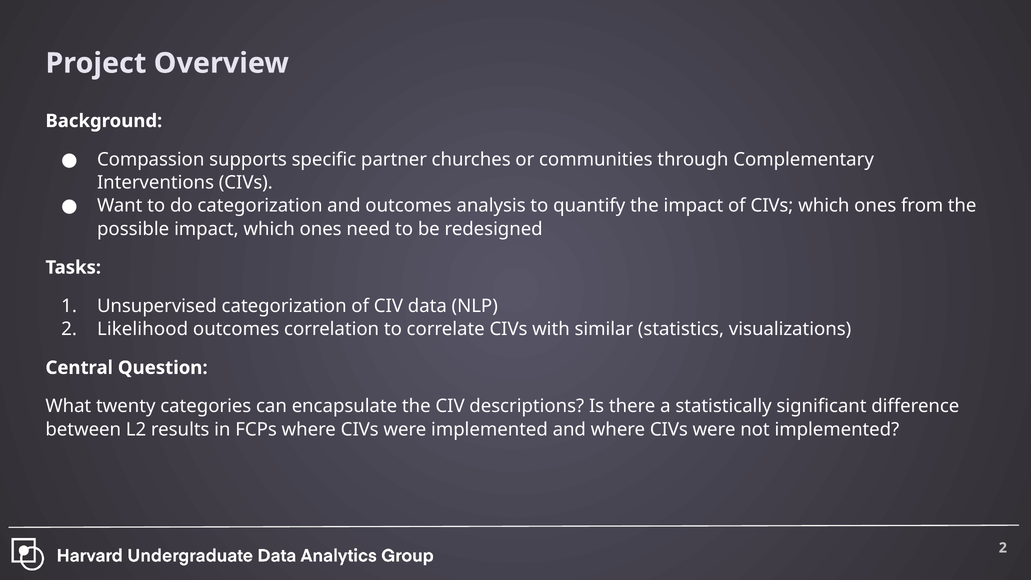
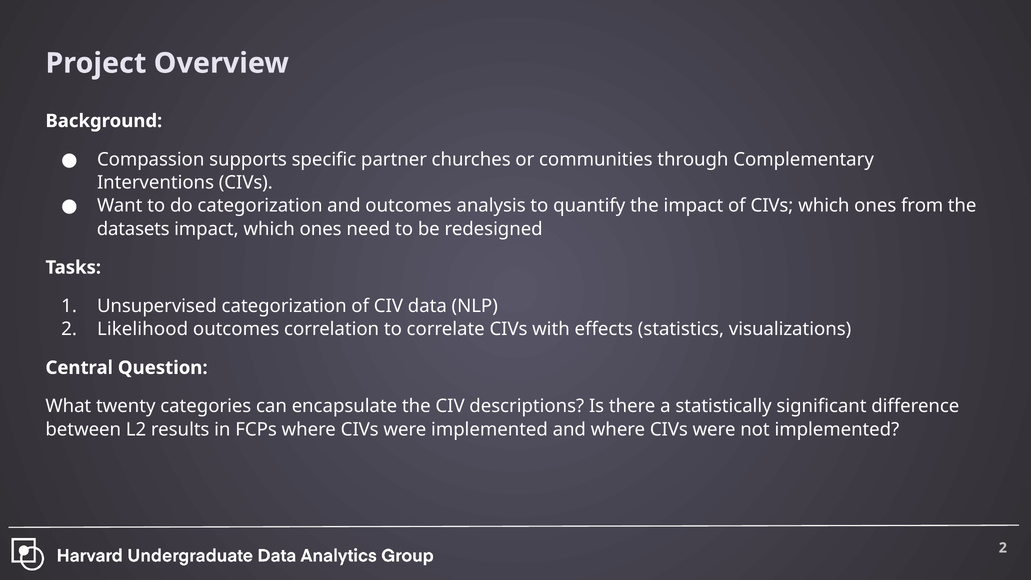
possible: possible -> datasets (133, 229)
similar: similar -> effects (604, 329)
